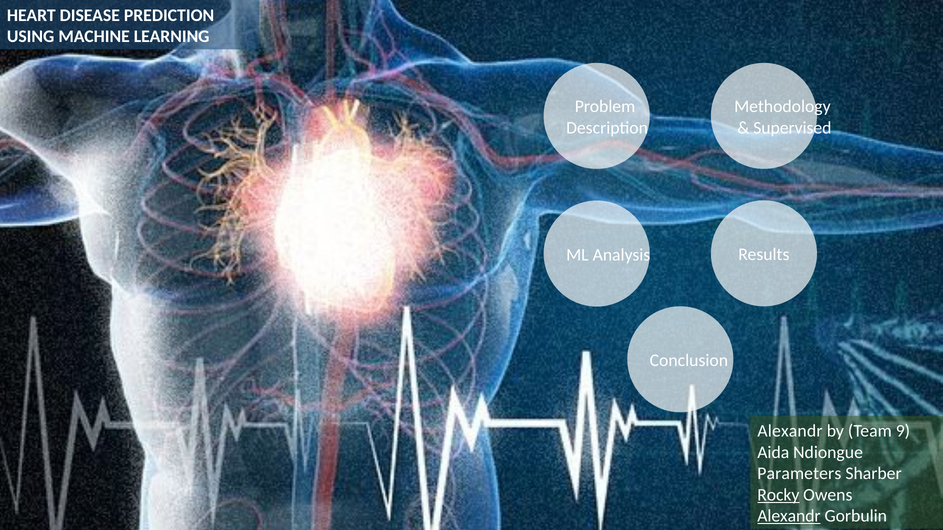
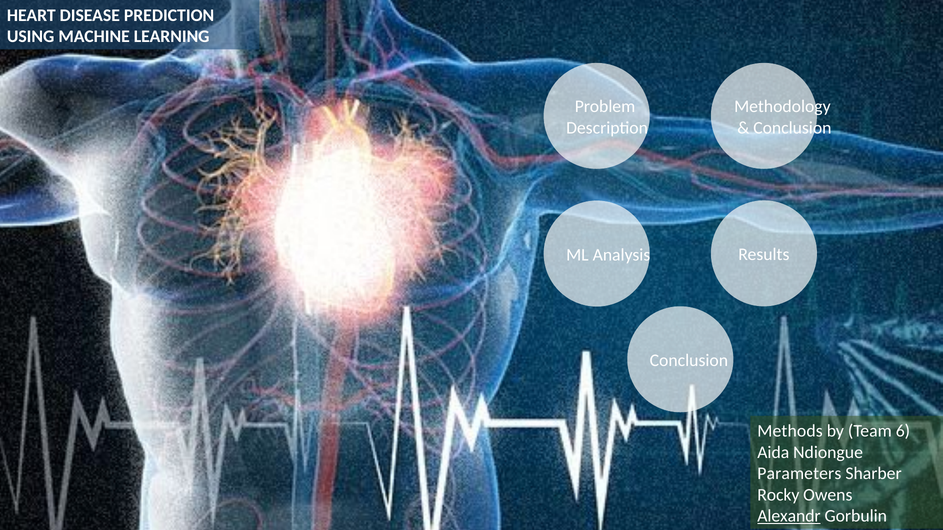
Supervised: Supervised -> Conclusion (792, 128)
Alexandr: Alexandr -> Methods (790, 431)
9: 9 -> 6 (903, 431)
Rocky underline: present -> none (778, 495)
